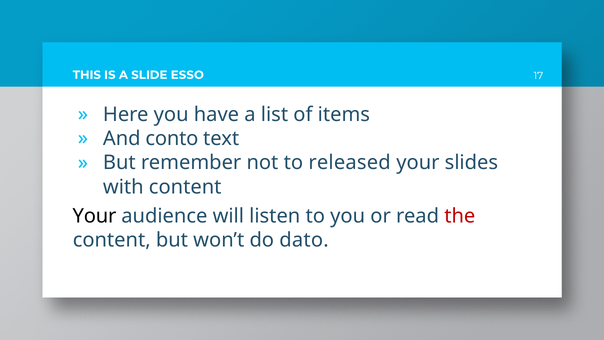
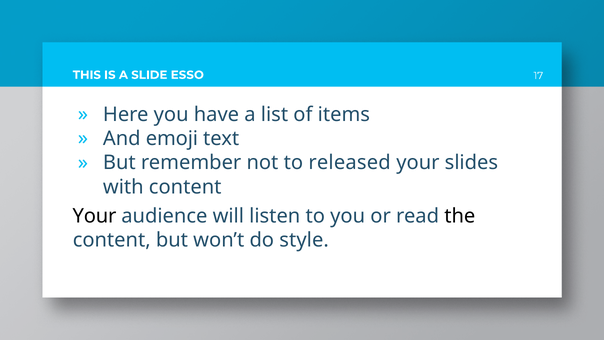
conto: conto -> emoji (172, 138)
the colour: red -> black (460, 216)
dato: dato -> style (304, 240)
